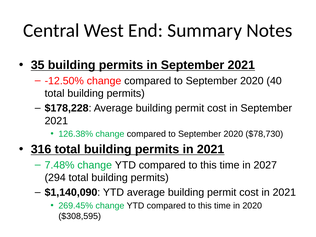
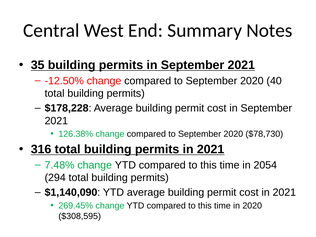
2027: 2027 -> 2054 (265, 165)
